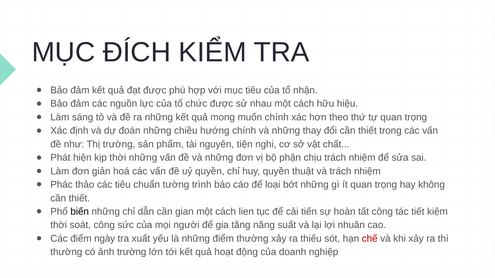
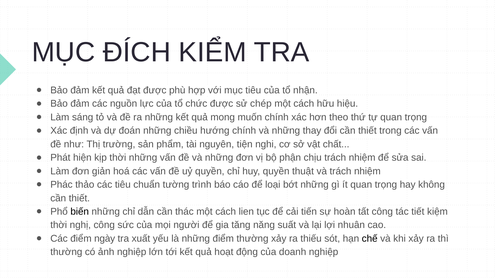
nhau: nhau -> chép (261, 104)
gian: gian -> thác (184, 212)
soát: soát -> nghị (80, 225)
chế colour: red -> black (370, 239)
ảnh trường: trường -> nghiệp (132, 252)
